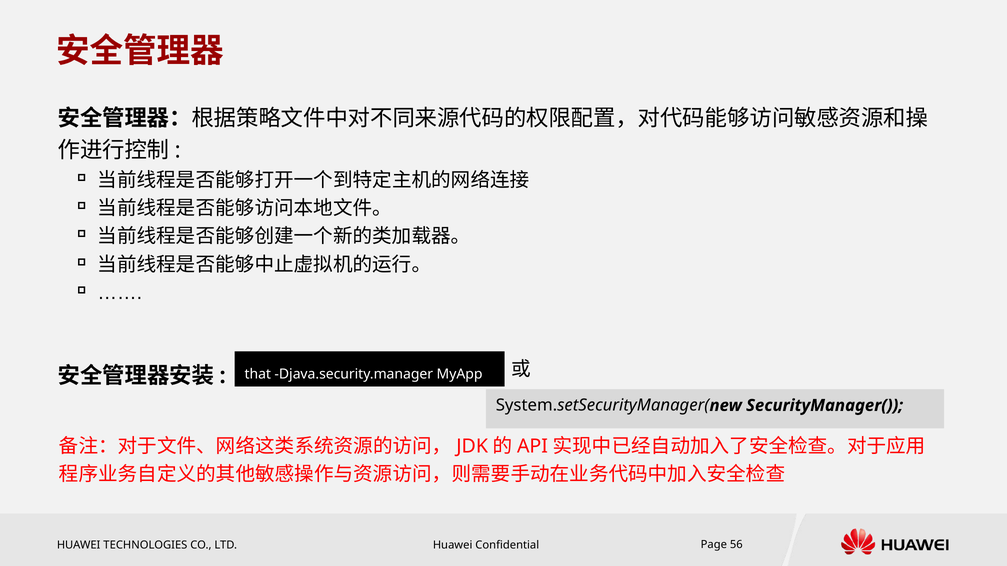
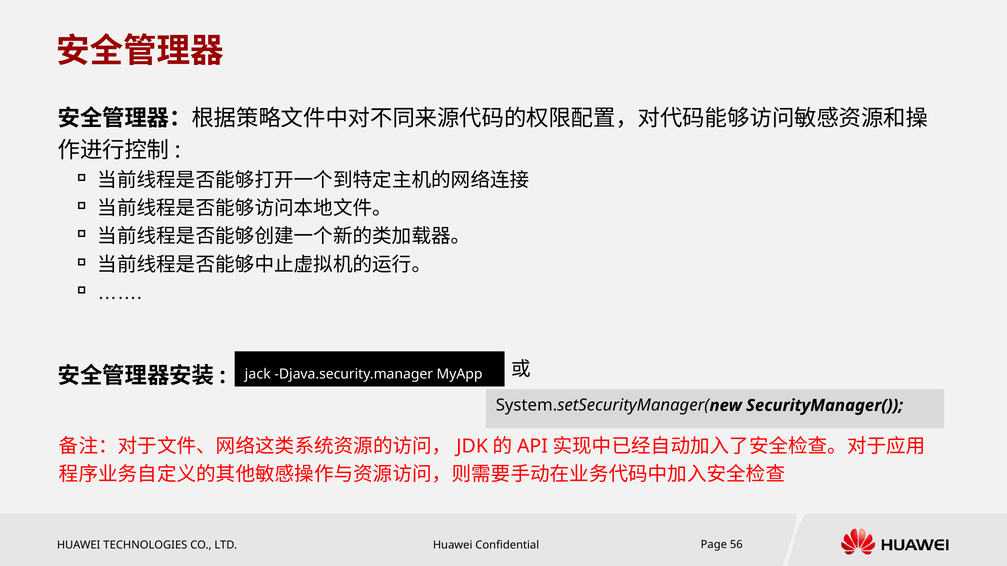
that: that -> jack (258, 374)
